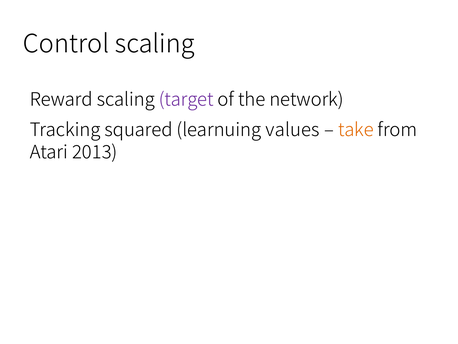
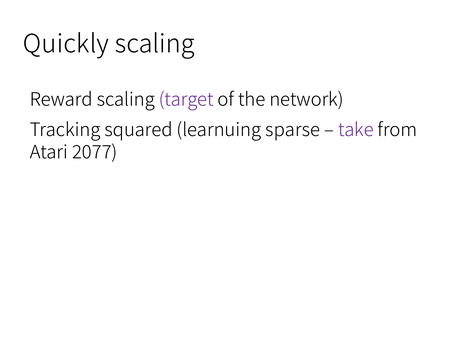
Control: Control -> Quickly (66, 44)
values: values -> sparse (293, 130)
take colour: orange -> purple (356, 130)
2013: 2013 -> 2077 (95, 152)
